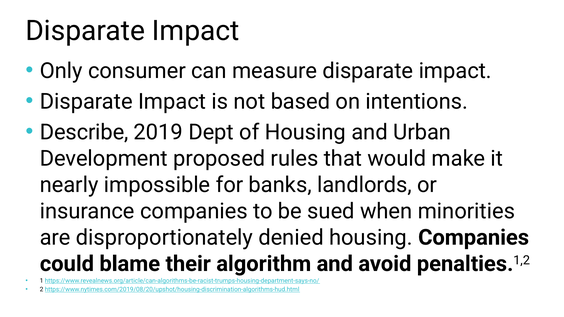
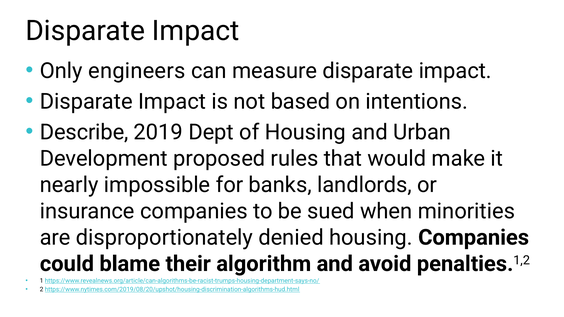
consumer: consumer -> engineers (137, 71)
